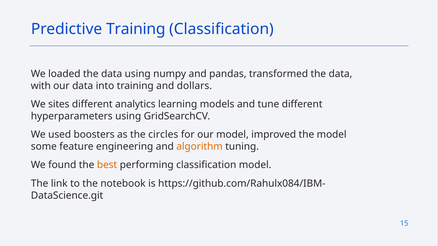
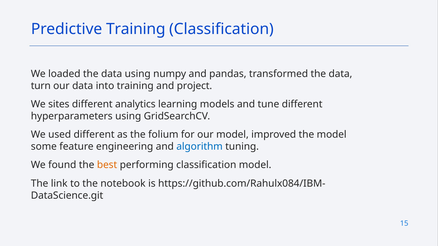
with: with -> turn (41, 86)
dollars: dollars -> project (194, 86)
used boosters: boosters -> different (94, 135)
circles: circles -> folium (163, 135)
algorithm colour: orange -> blue (200, 147)
